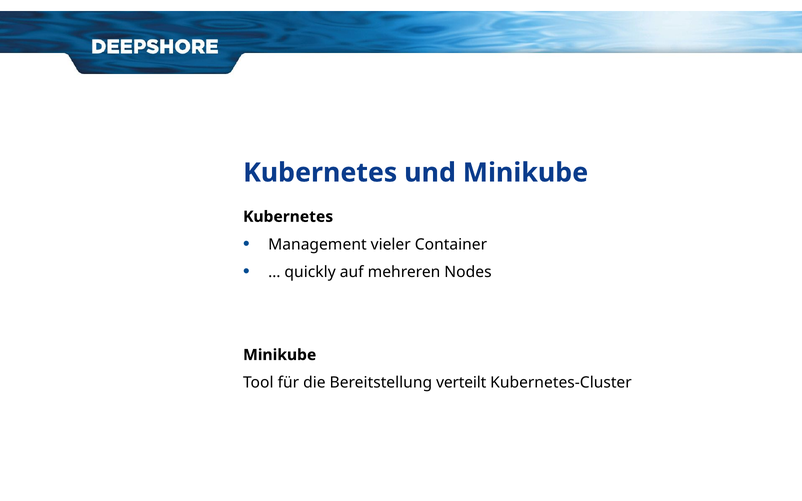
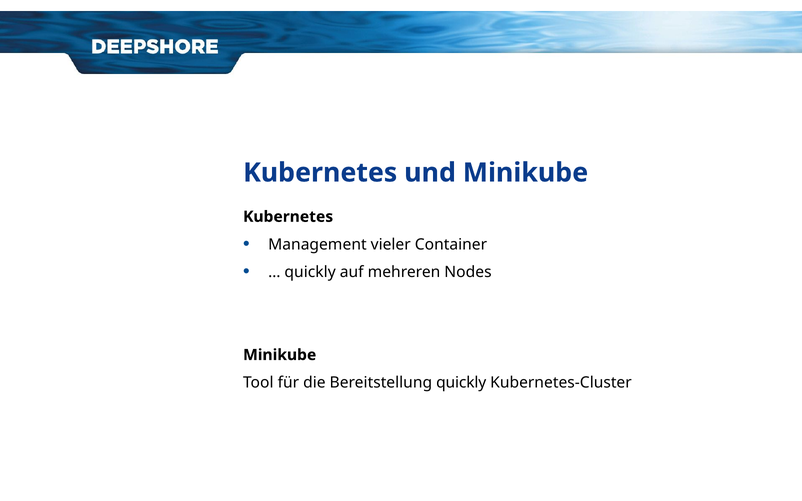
Bereitstellung verteilt: verteilt -> quickly (461, 383)
